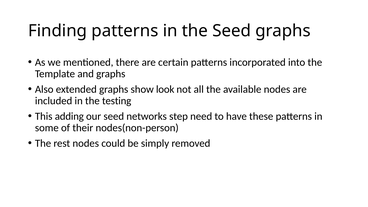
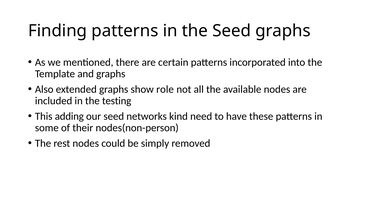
look: look -> role (165, 89)
step: step -> kind (179, 116)
